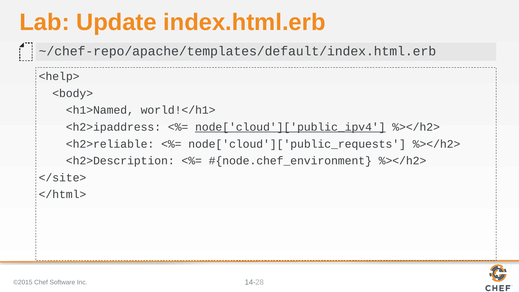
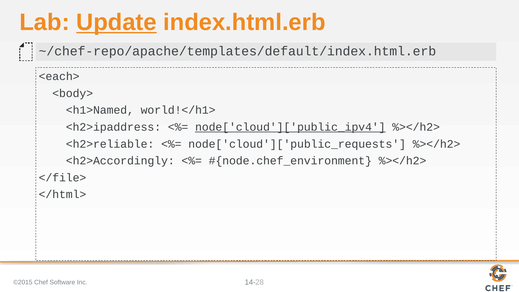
Update underline: none -> present (116, 22)
<help>: <help> -> <each> (59, 77)
<h2>Description: <h2>Description -> <h2>Accordingly (120, 161)
</site>: </site> -> </file> (63, 178)
